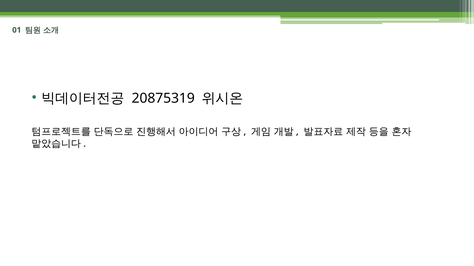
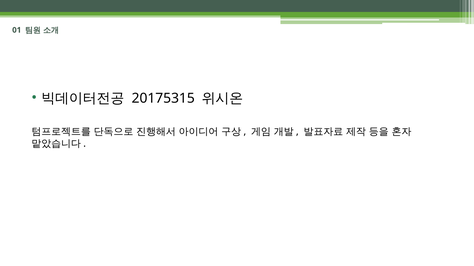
20875319: 20875319 -> 20175315 (163, 98)
